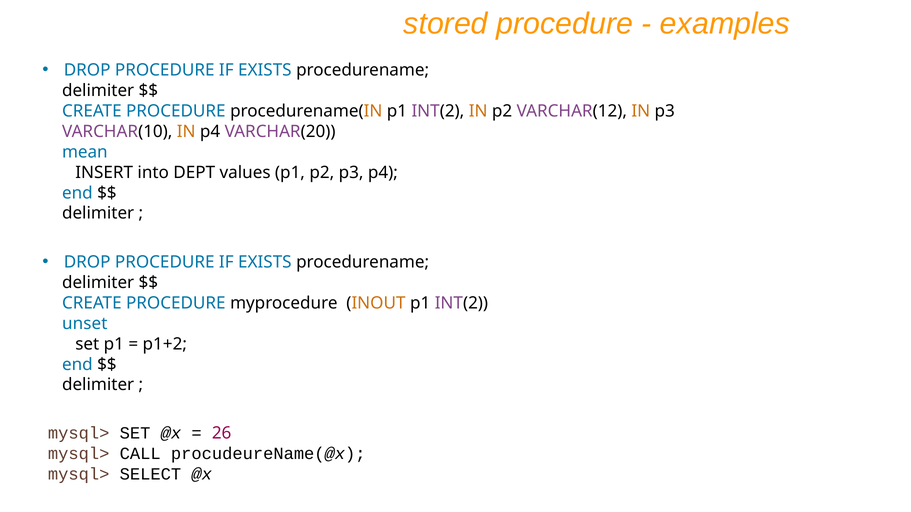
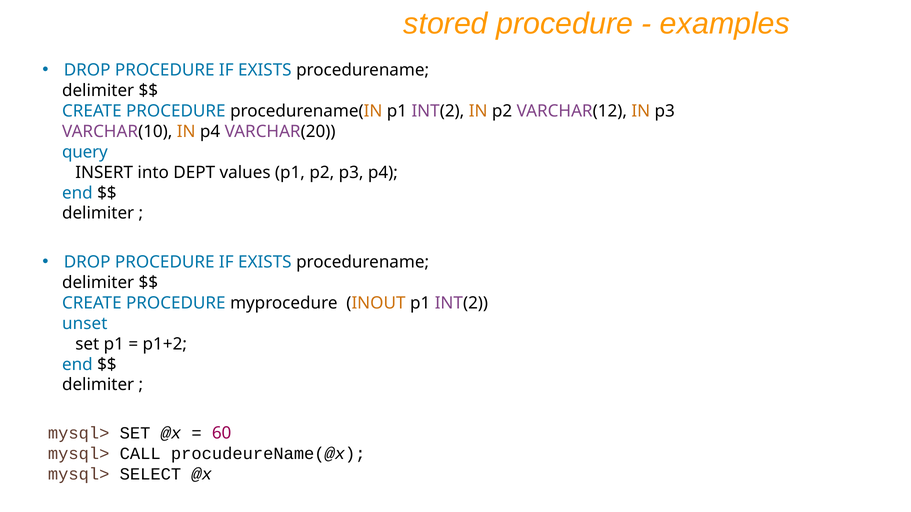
mean: mean -> query (85, 152)
26: 26 -> 60 (222, 433)
